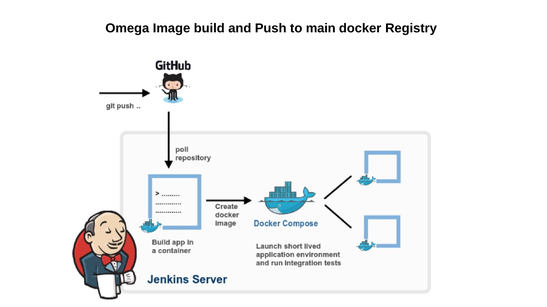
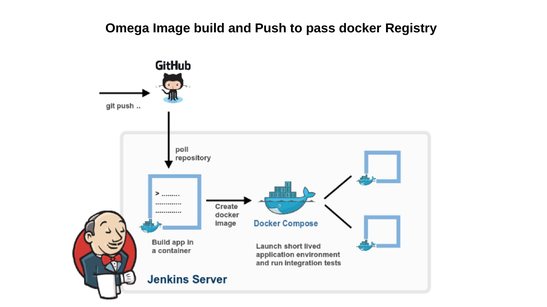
main: main -> pass (321, 28)
